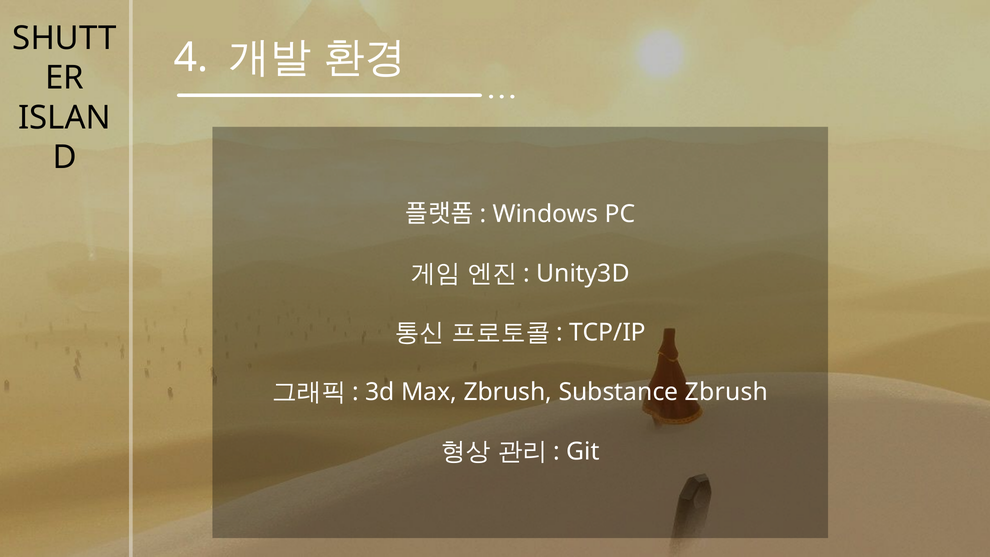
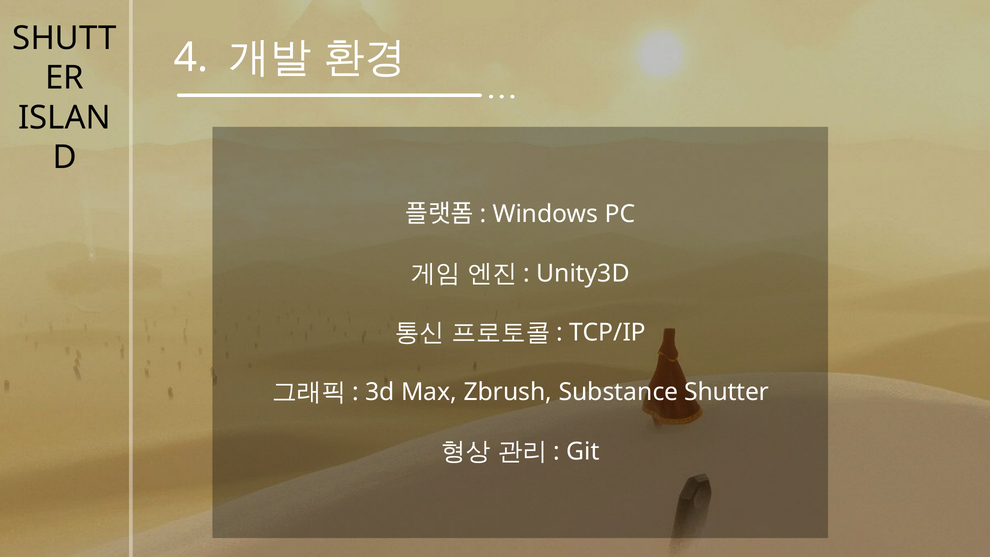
Substance Zbrush: Zbrush -> Shutter (727, 392)
